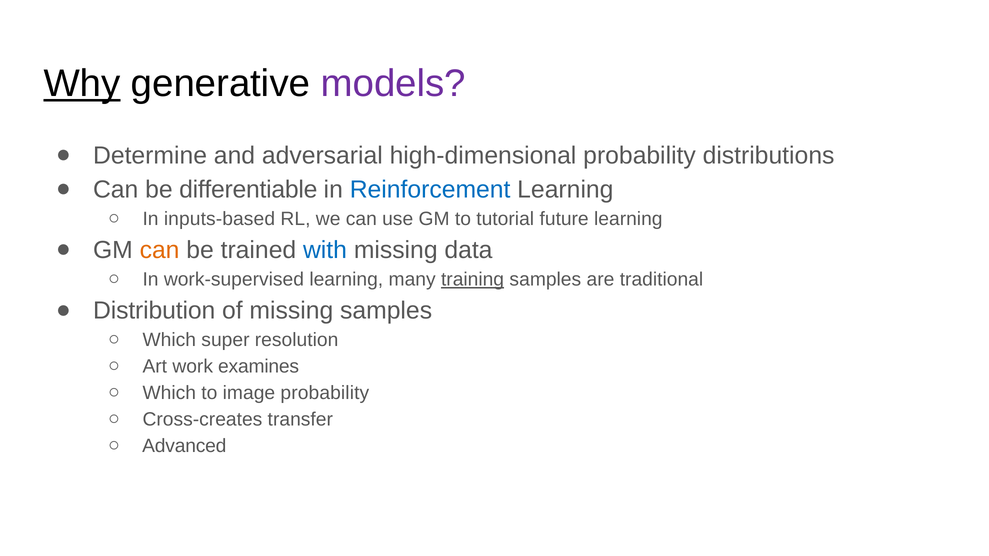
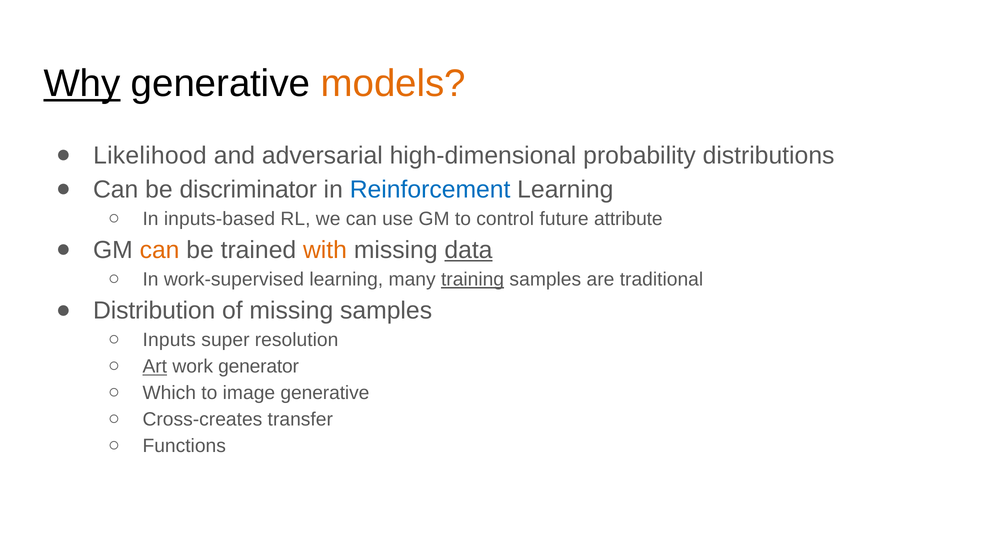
models colour: purple -> orange (393, 84)
Determine: Determine -> Likelihood (150, 156)
differentiable: differentiable -> discriminator (248, 190)
tutorial: tutorial -> control (505, 219)
future learning: learning -> attribute (628, 219)
with colour: blue -> orange (325, 250)
data underline: none -> present (468, 250)
Which: Which -> Inputs (169, 340)
Art underline: none -> present (155, 367)
examines: examines -> generator (259, 367)
image probability: probability -> generative (325, 393)
Advanced: Advanced -> Functions (184, 446)
